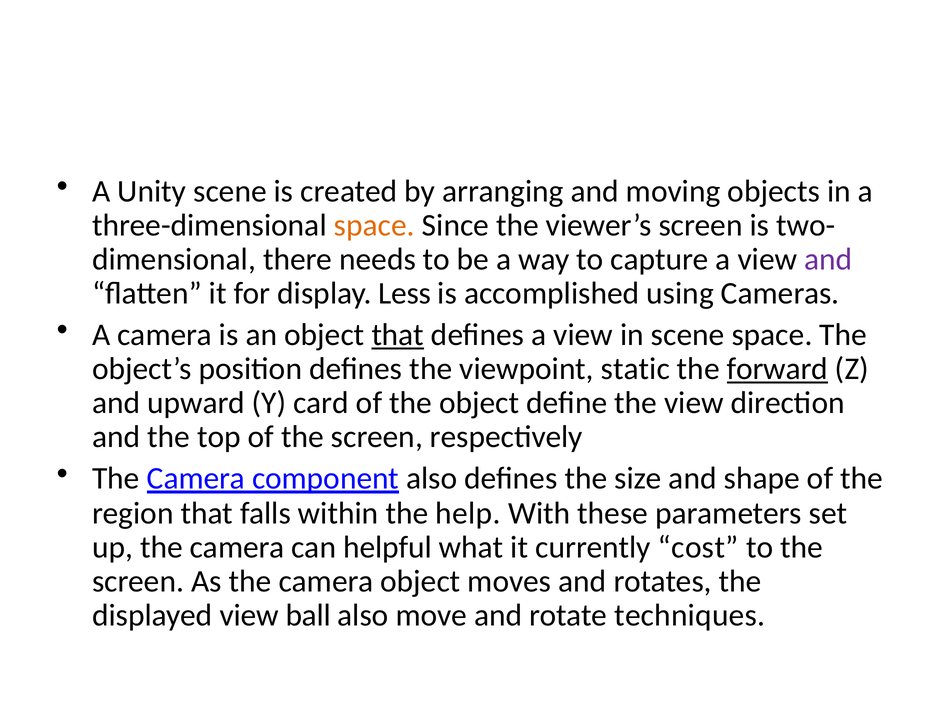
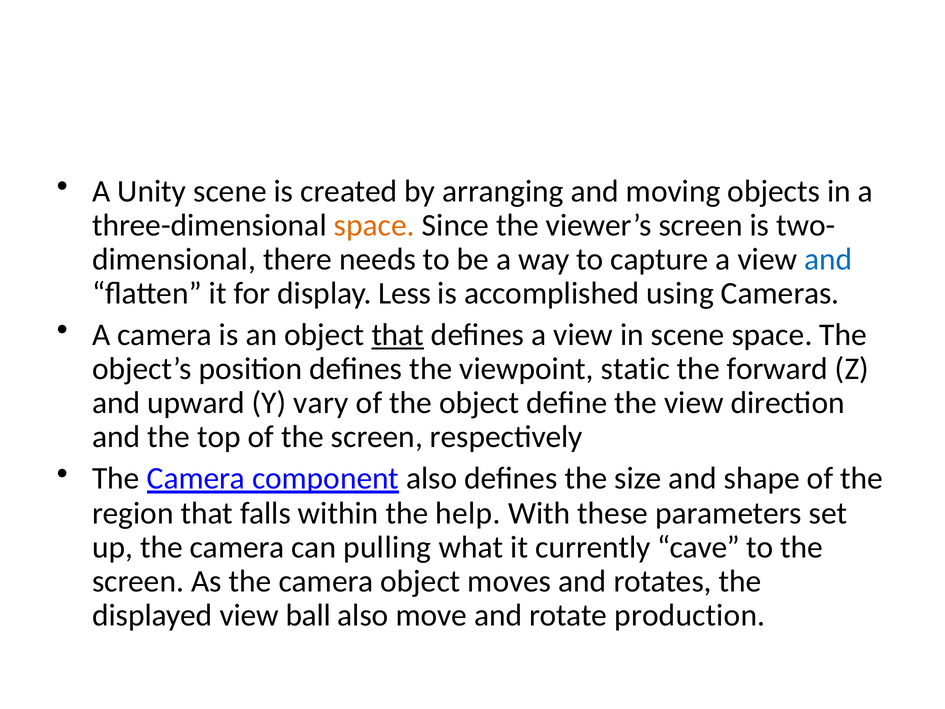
and colour: purple -> blue (828, 259)
forward underline: present -> none (777, 369)
card: card -> vary (321, 403)
helpful: helpful -> pulling (387, 547)
cost: cost -> cave (699, 547)
techniques: techniques -> production (690, 615)
